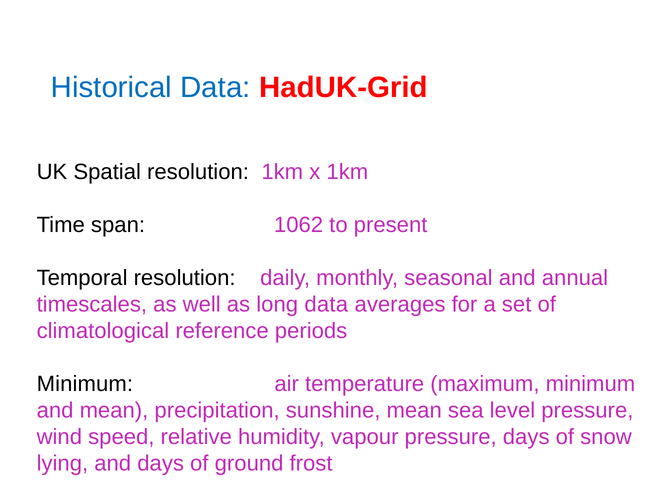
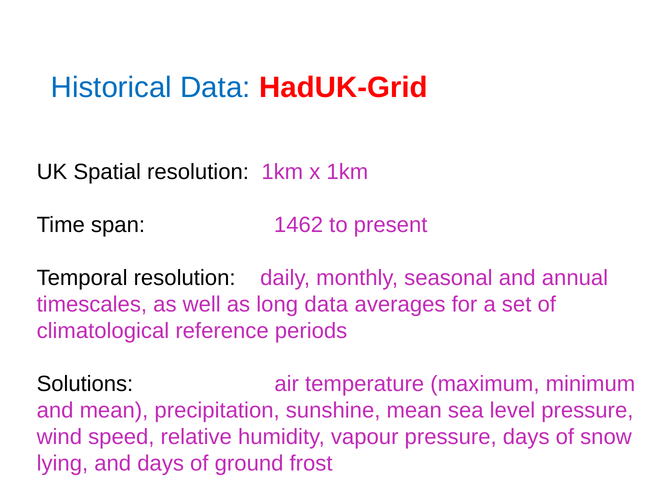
1062: 1062 -> 1462 (299, 225)
Minimum: Minimum -> Solutions (85, 384)
